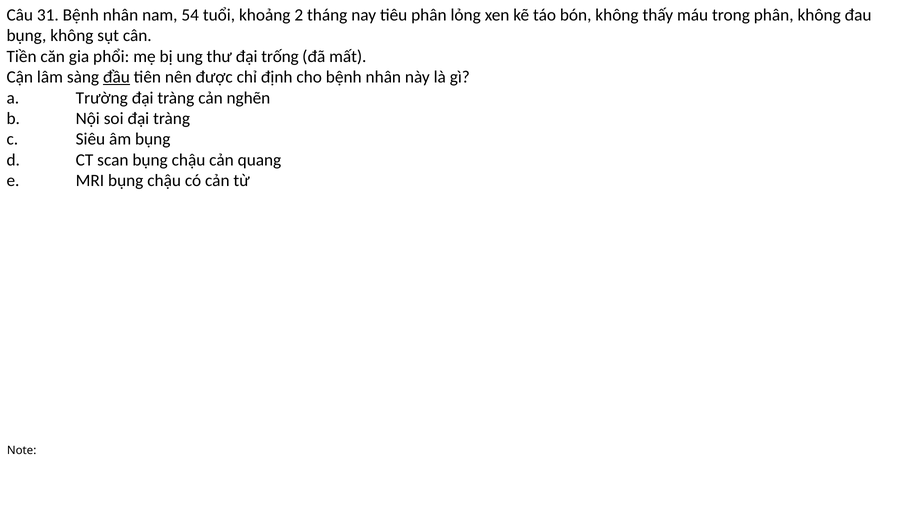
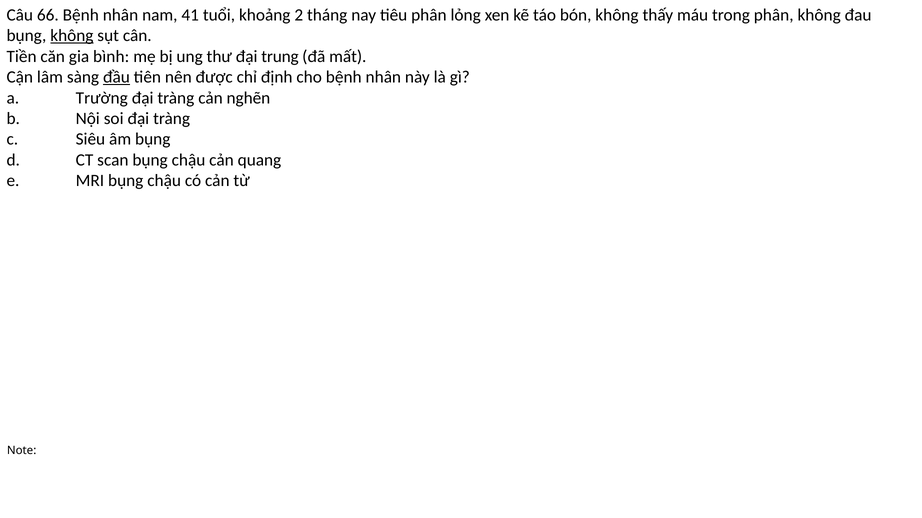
31: 31 -> 66 (48, 15)
54: 54 -> 41 (190, 15)
không underline: none -> present (72, 36)
phổi: phổi -> bình (111, 56)
trống: trống -> trung (280, 56)
